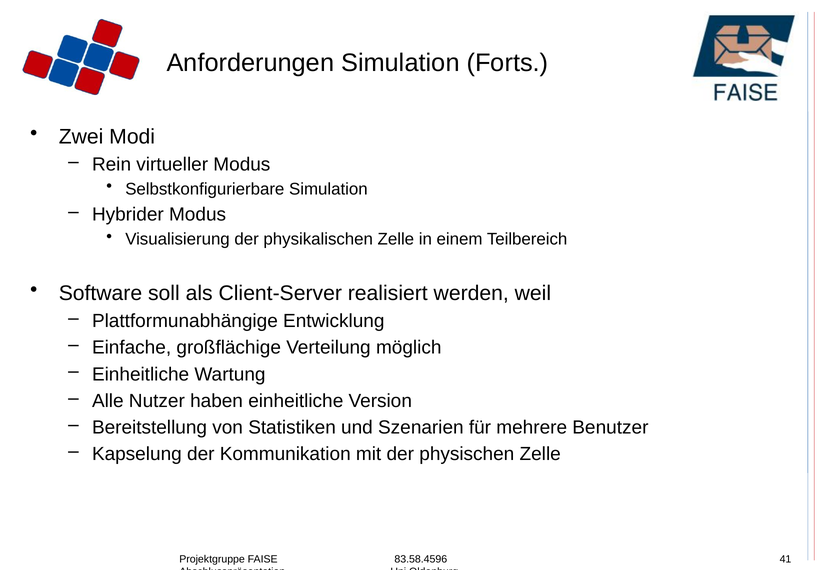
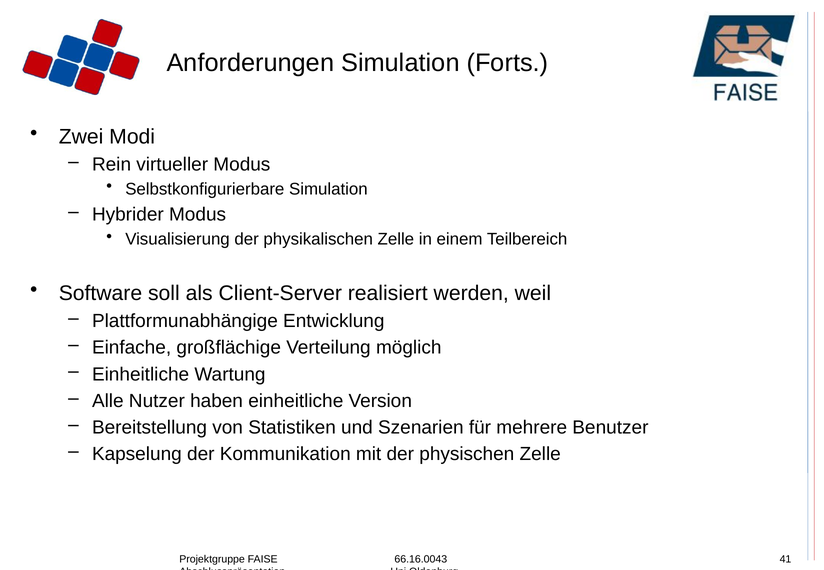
83.58.4596: 83.58.4596 -> 66.16.0043 (421, 560)
